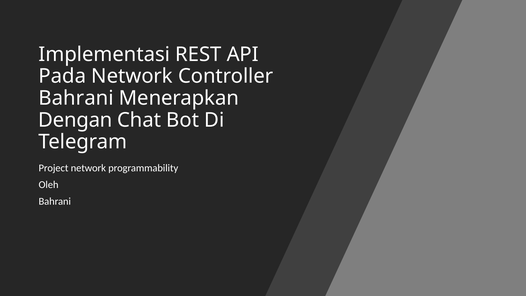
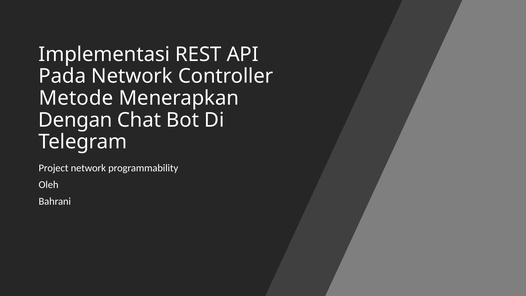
Bahrani: Bahrani -> Metode (76, 98)
